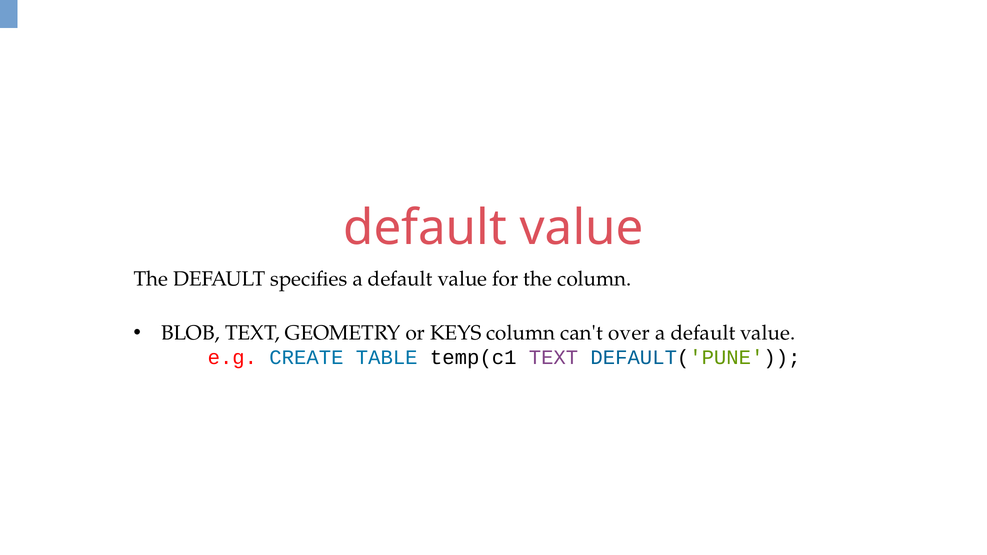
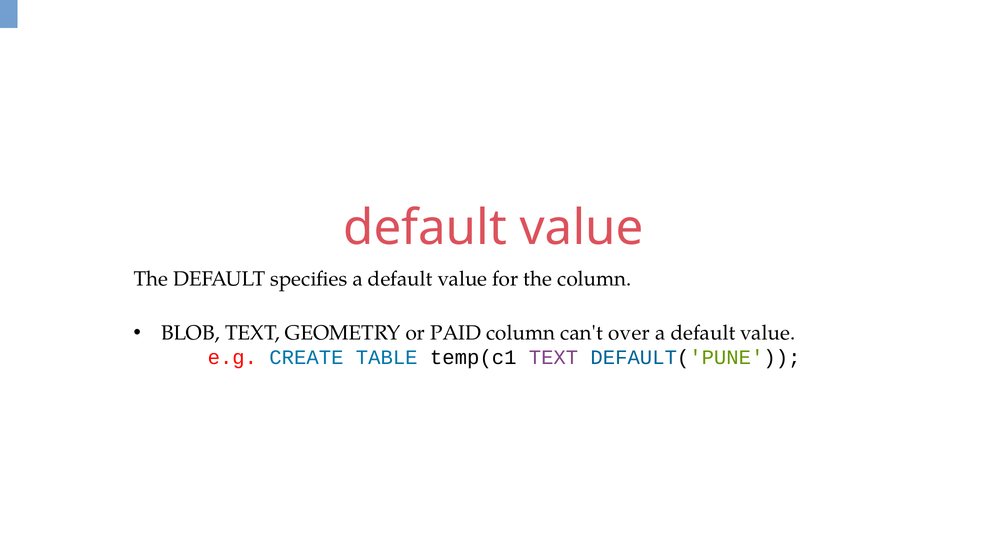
KEYS: KEYS -> PAID (456, 333)
